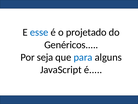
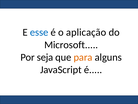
projetado: projetado -> aplicação (86, 32)
Genéricos: Genéricos -> Microsoft (71, 45)
para colour: blue -> orange (83, 57)
